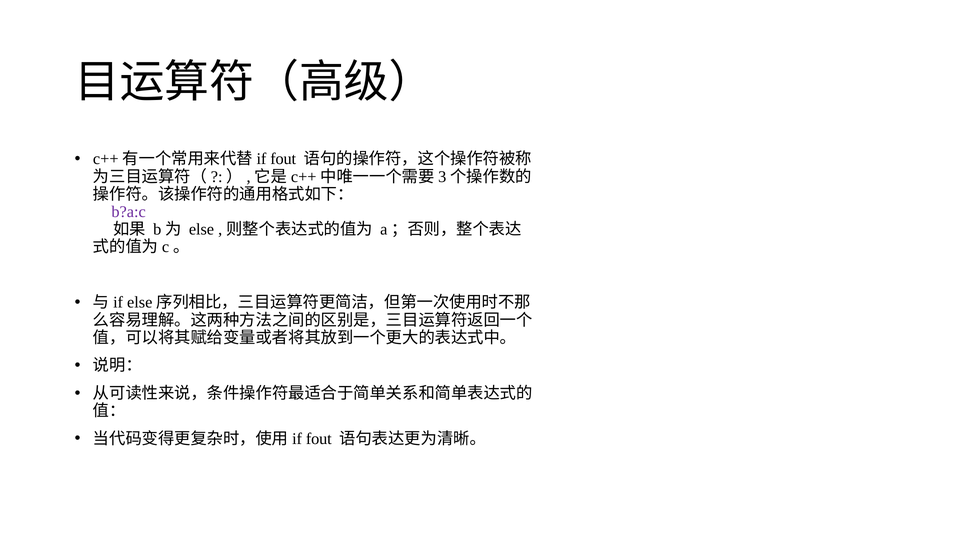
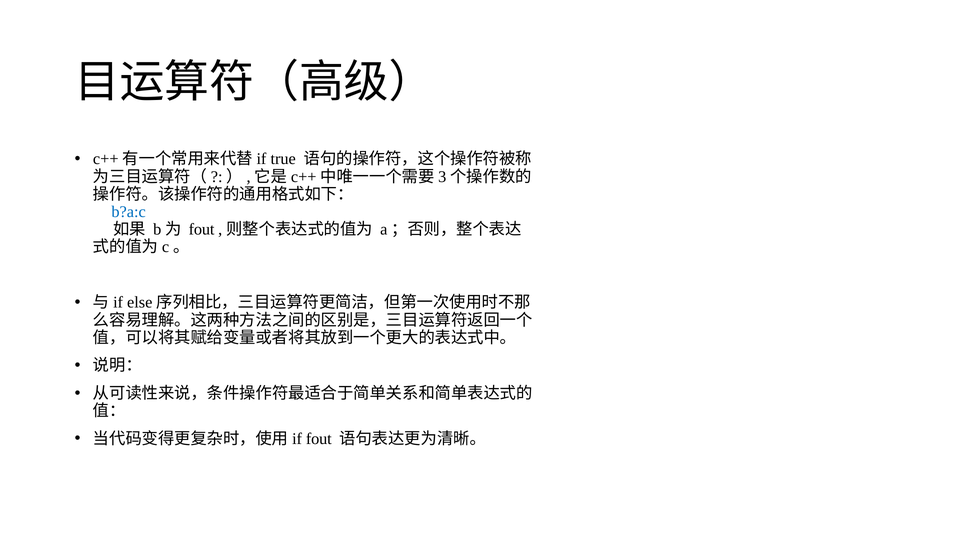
fout: fout -> true (283, 159)
b?a:c colour: purple -> blue (129, 212)
else: else -> fout (202, 229)
